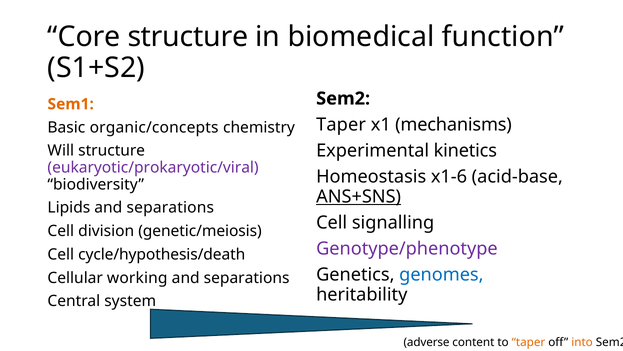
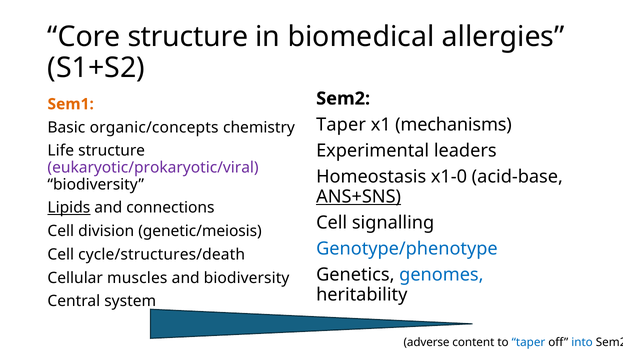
function: function -> allergies (503, 37)
kinetics: kinetics -> leaders (465, 151)
Will: Will -> Life (61, 151)
x1-6: x1-6 -> x1-0 (449, 177)
Lipids underline: none -> present (69, 207)
separations: separations -> connections (170, 207)
Genotype/phenotype colour: purple -> blue (407, 248)
cycle/hypothesis/death: cycle/hypothesis/death -> cycle/structures/death (162, 254)
working: working -> muscles (137, 277)
separations: separations -> biodiversity (247, 277)
taper colour: orange -> blue (529, 342)
into colour: orange -> blue (582, 342)
